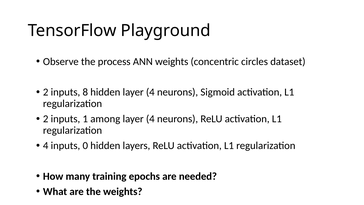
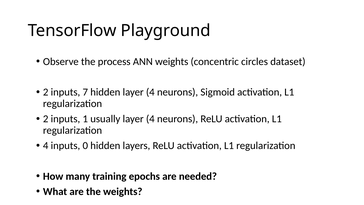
8: 8 -> 7 (85, 92)
among: among -> usually (105, 119)
